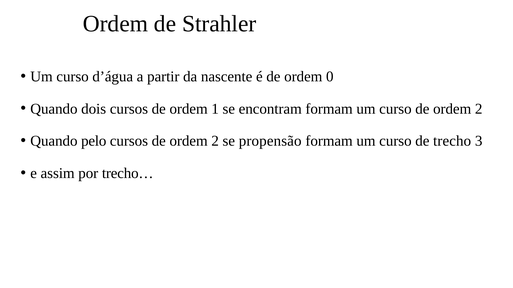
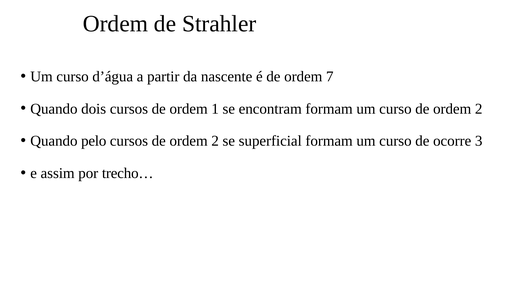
0: 0 -> 7 (330, 77)
propensão: propensão -> superficial (270, 141)
trecho: trecho -> ocorre (452, 141)
